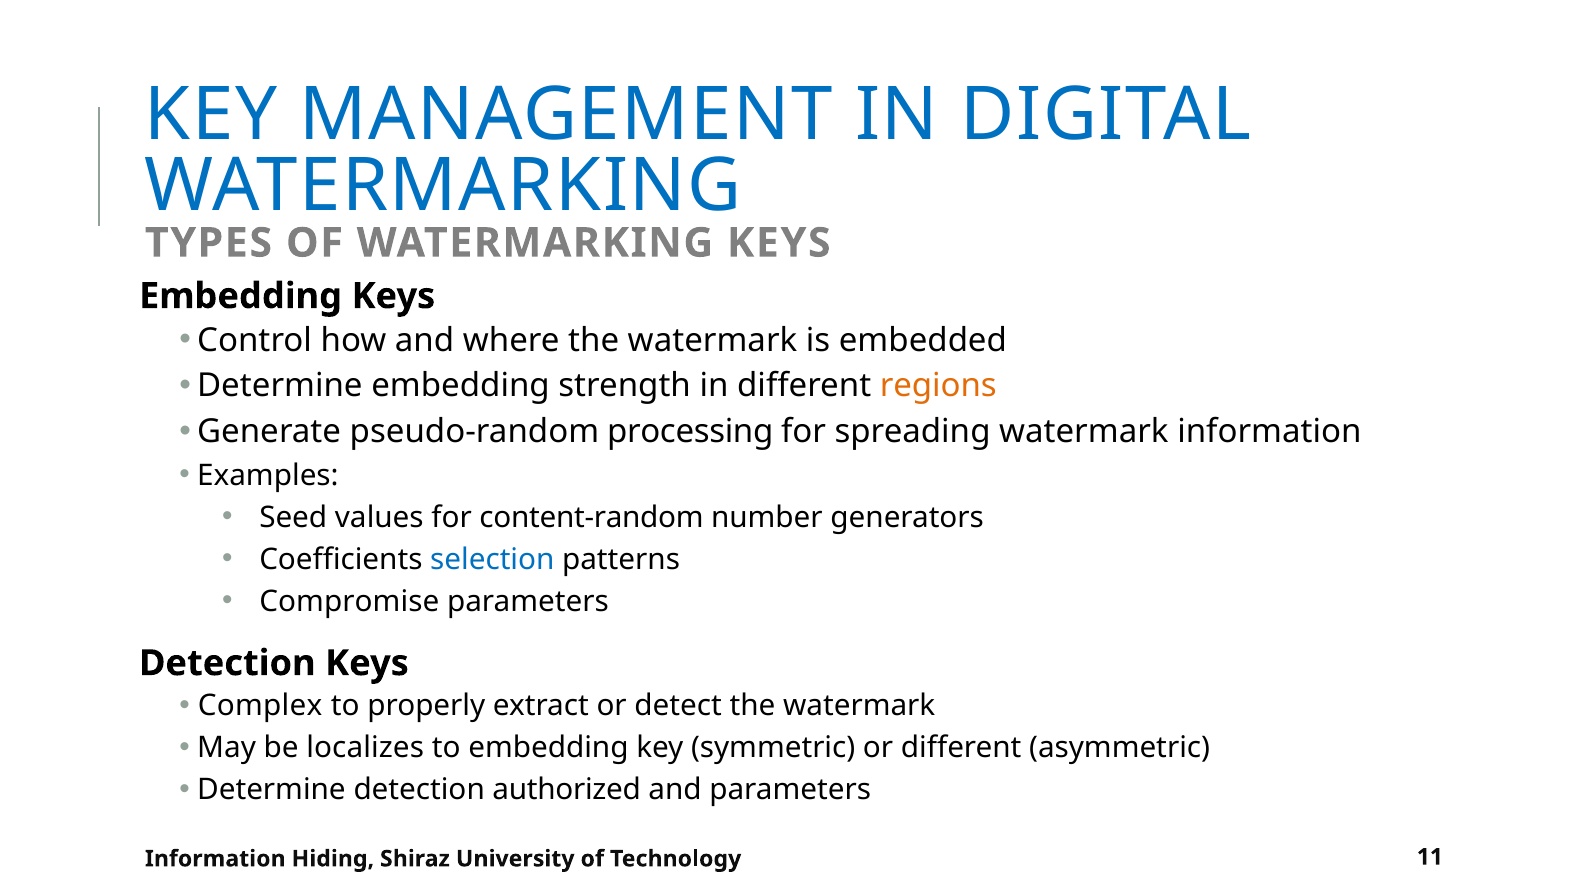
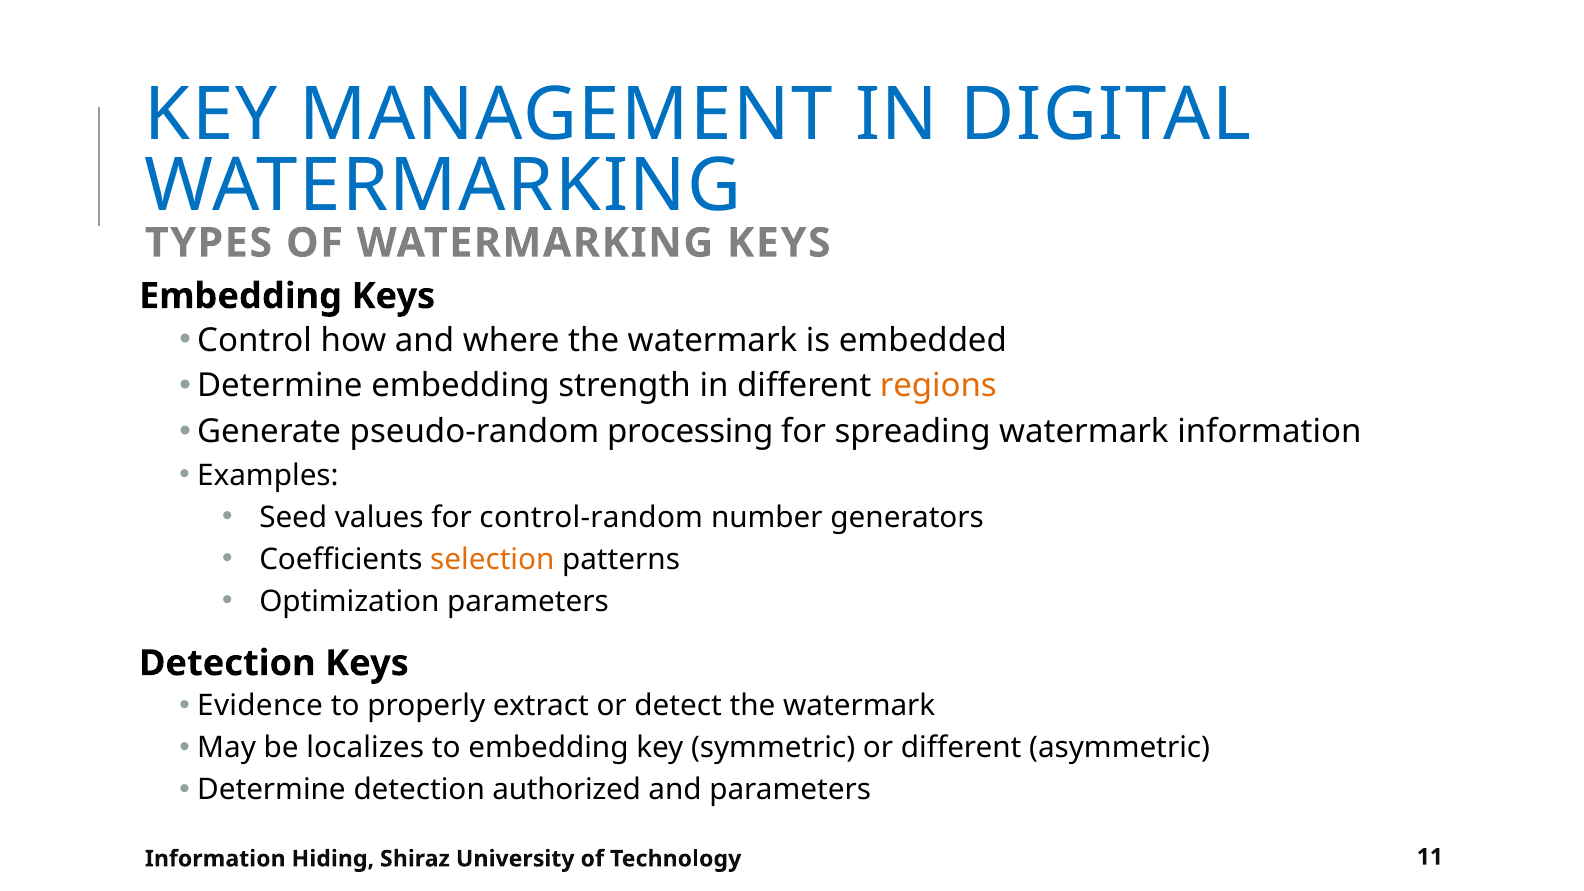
content-random: content-random -> control-random (591, 517)
selection colour: blue -> orange (492, 559)
Compromise: Compromise -> Optimization (349, 601)
Complex: Complex -> Evidence (260, 706)
